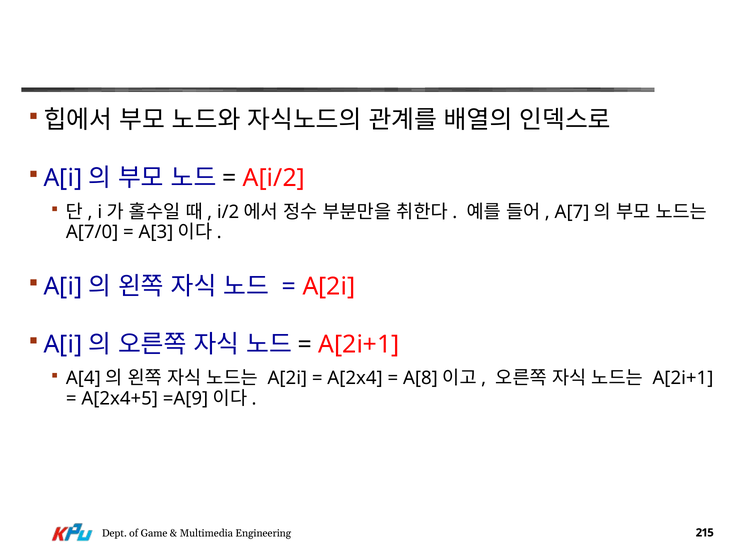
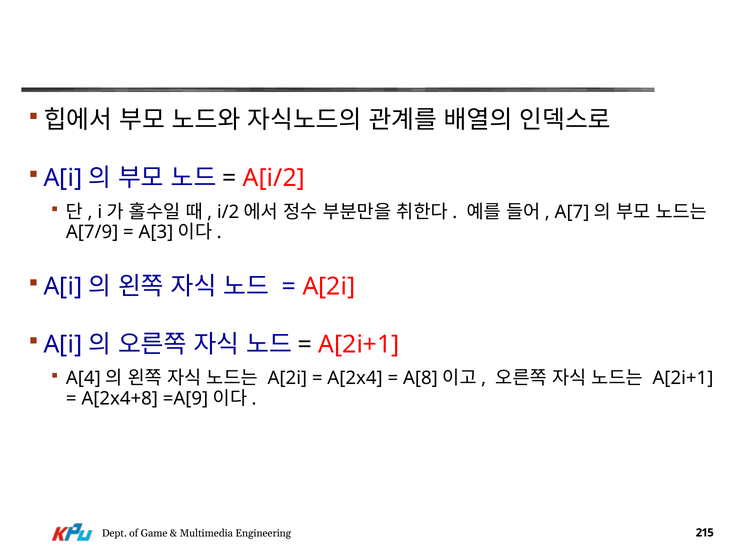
A[7/0: A[7/0 -> A[7/9 (92, 232)
A[2x4+5: A[2x4+5 -> A[2x4+8 (120, 398)
